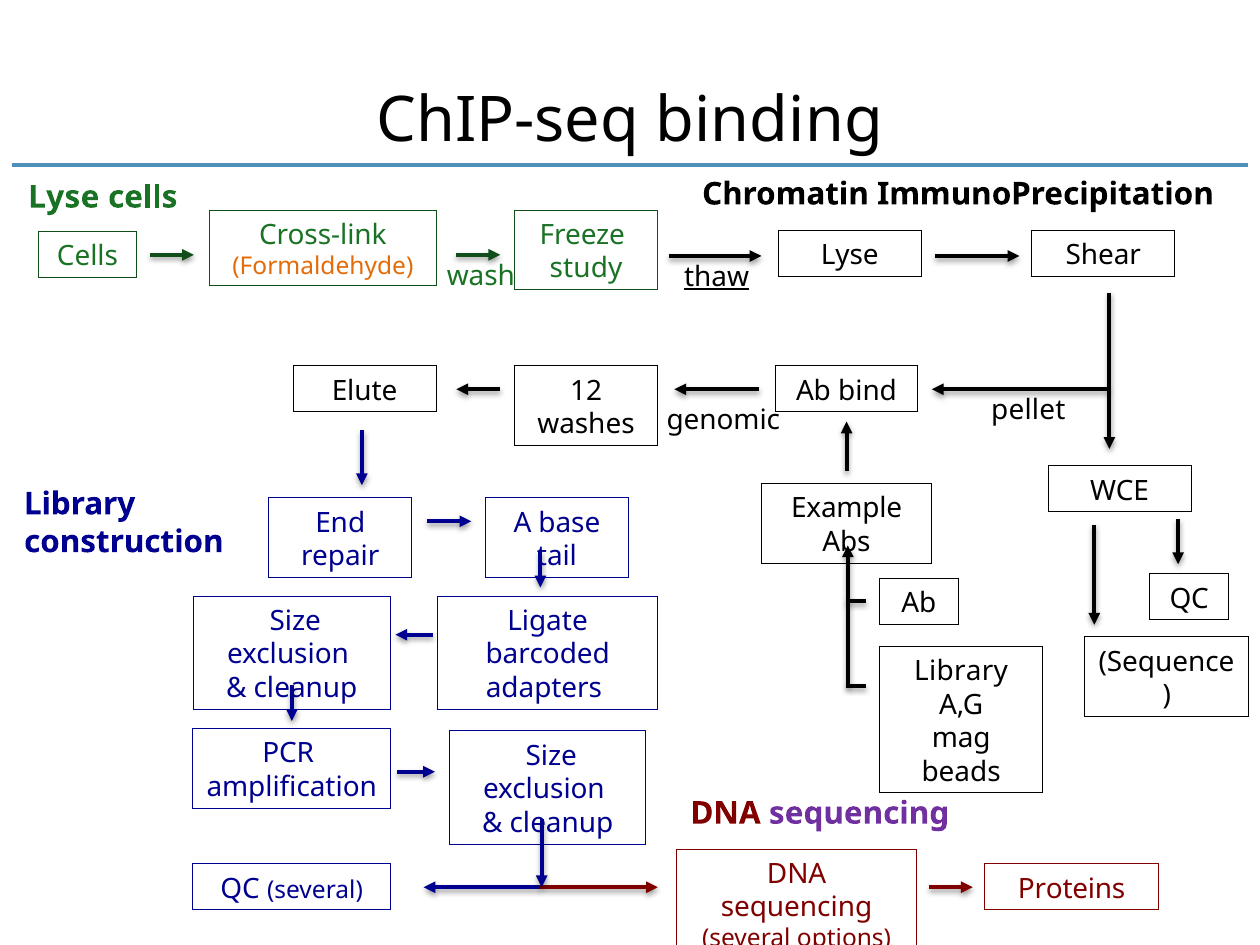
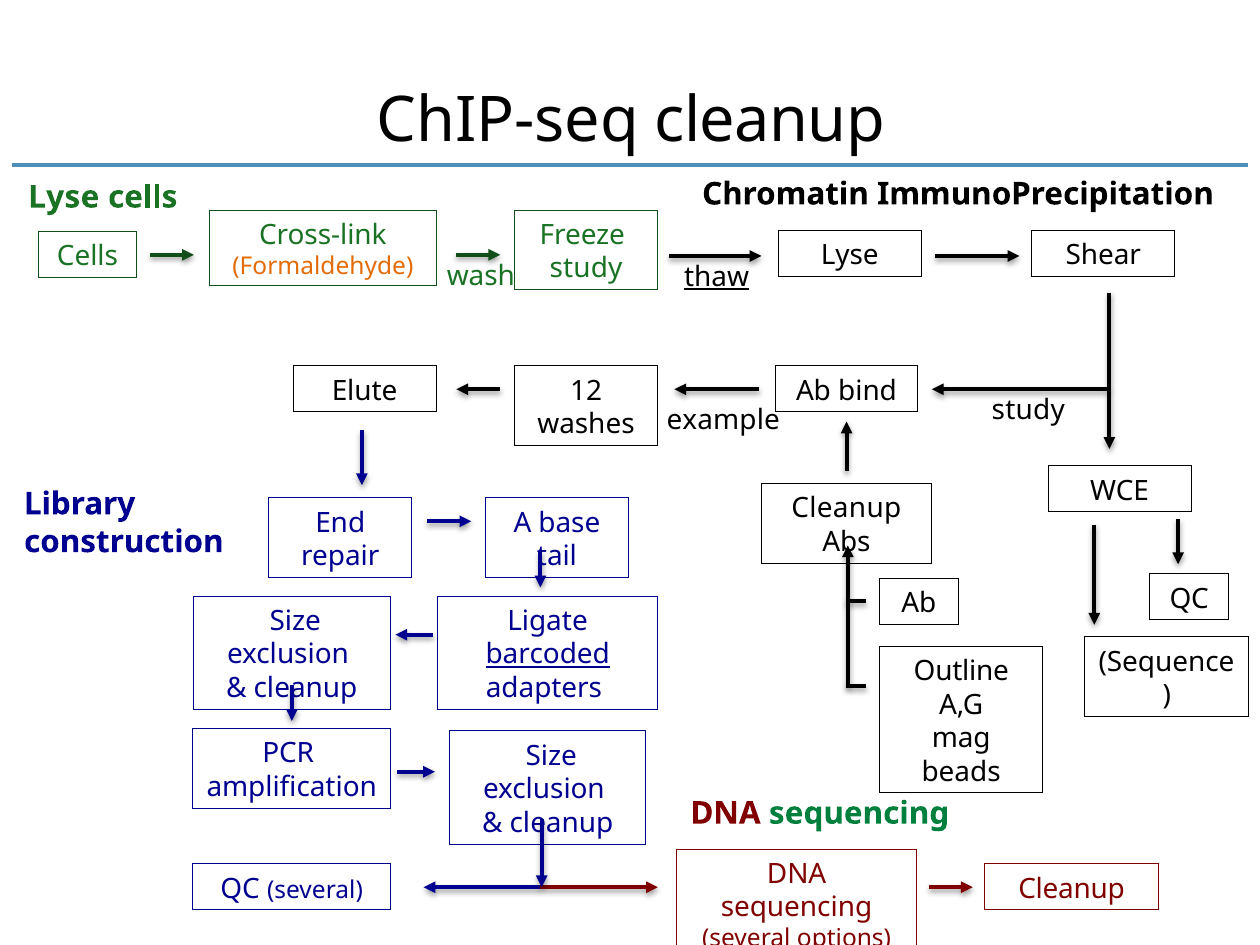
ChIP-seq binding: binding -> cleanup (770, 121)
pellet: pellet -> study (1028, 410)
genomic: genomic -> example (723, 420)
Example: Example -> Cleanup (846, 509)
barcoded underline: none -> present (548, 655)
Library: Library -> Outline (961, 671)
sequencing colour: purple -> green (859, 813)
Proteins: Proteins -> Cleanup (1072, 889)
